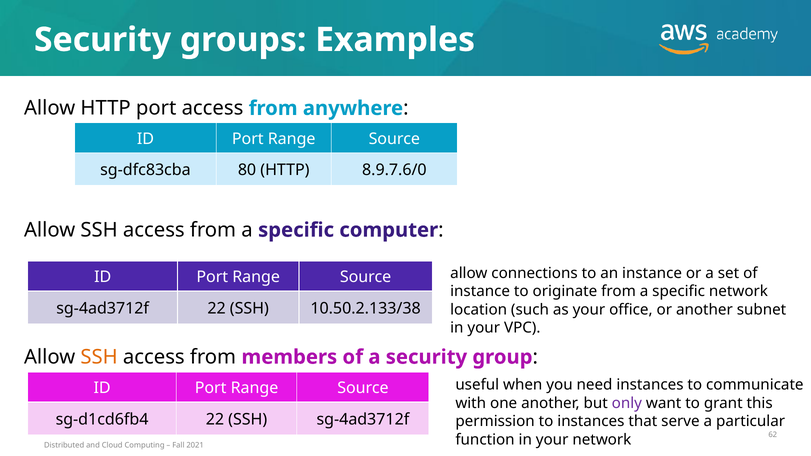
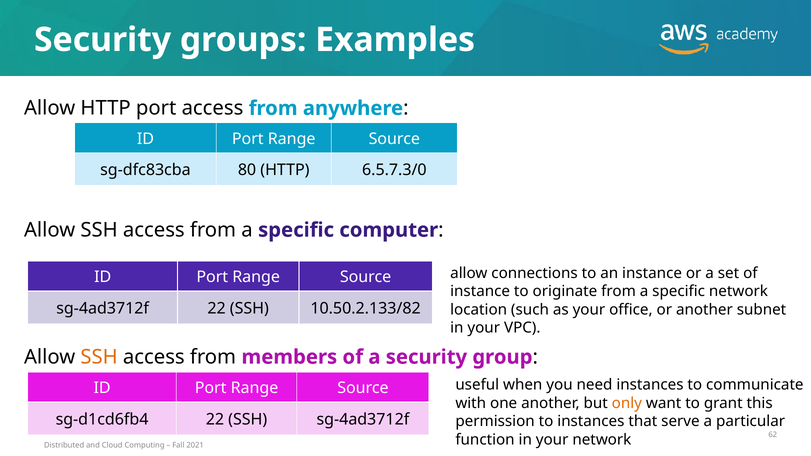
8.9.7.6/0: 8.9.7.6/0 -> 6.5.7.3/0 (394, 170)
10.50.2.133/38: 10.50.2.133/38 -> 10.50.2.133/82 (366, 308)
only colour: purple -> orange (627, 403)
